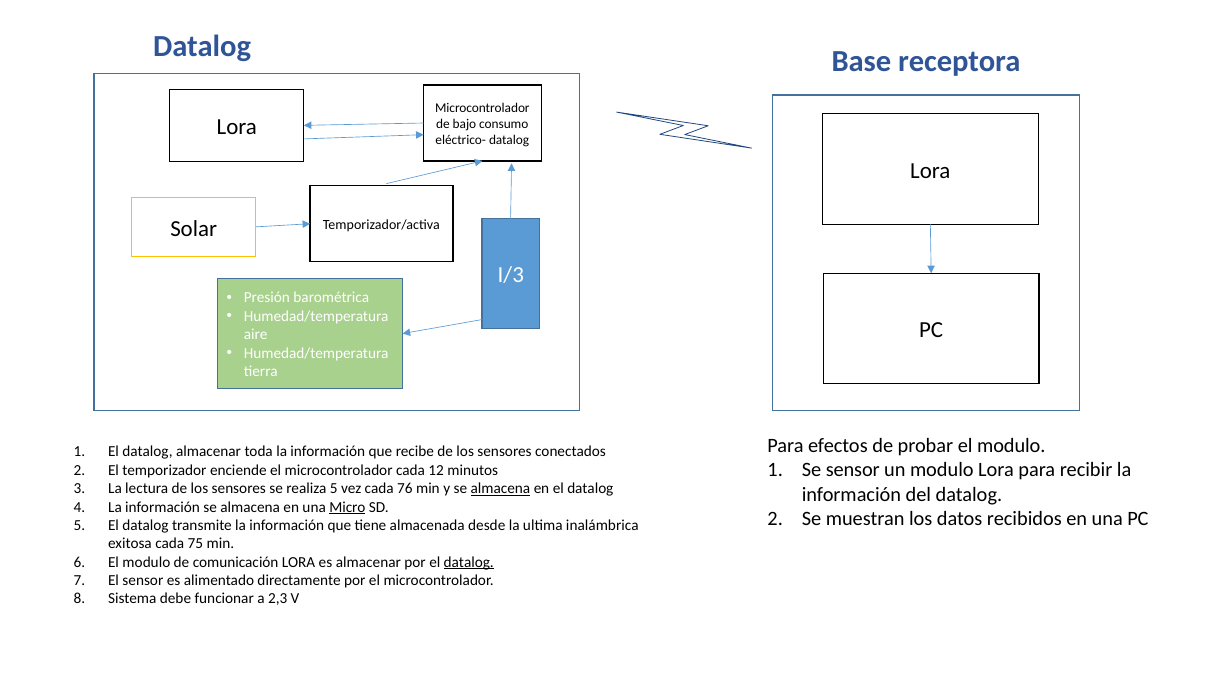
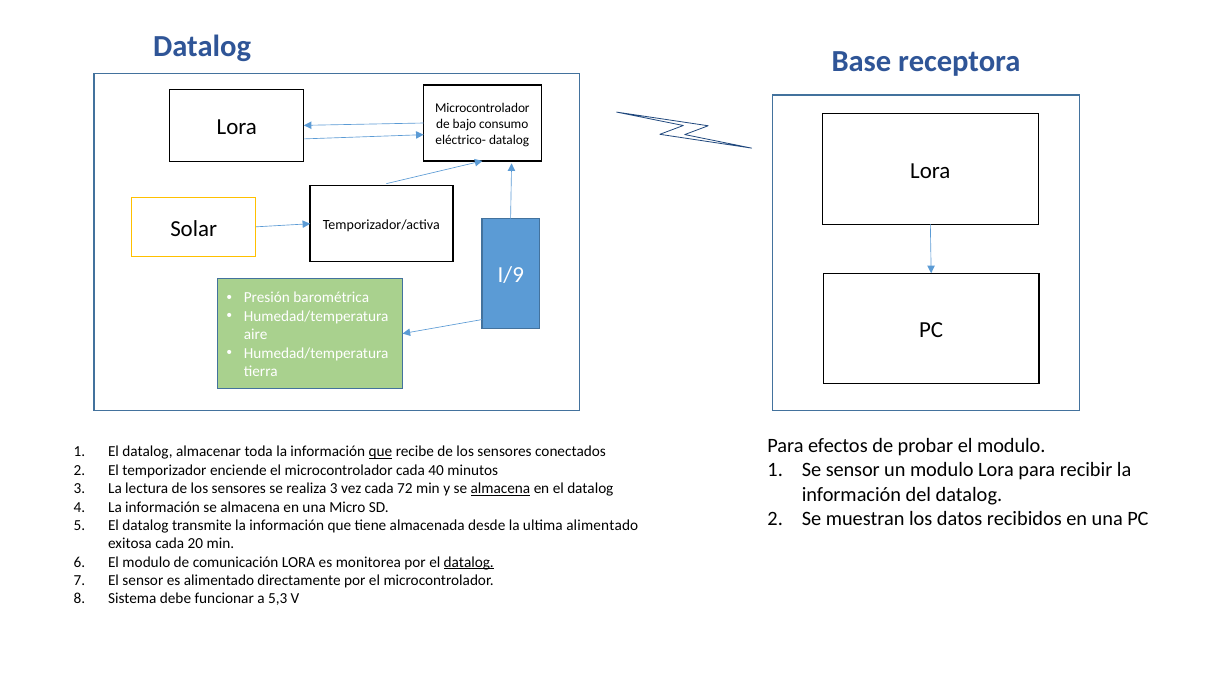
I/3: I/3 -> I/9 (511, 275)
que underline: none -> present (380, 452)
12: 12 -> 40 (436, 470)
realiza 5: 5 -> 3 (334, 489)
76: 76 -> 72 (405, 489)
Micro underline: present -> none (347, 507)
ultima inalámbrica: inalámbrica -> alimentado (602, 525)
75: 75 -> 20 (195, 544)
es almacenar: almacenar -> monitorea (368, 562)
2,3: 2,3 -> 5,3 (278, 599)
